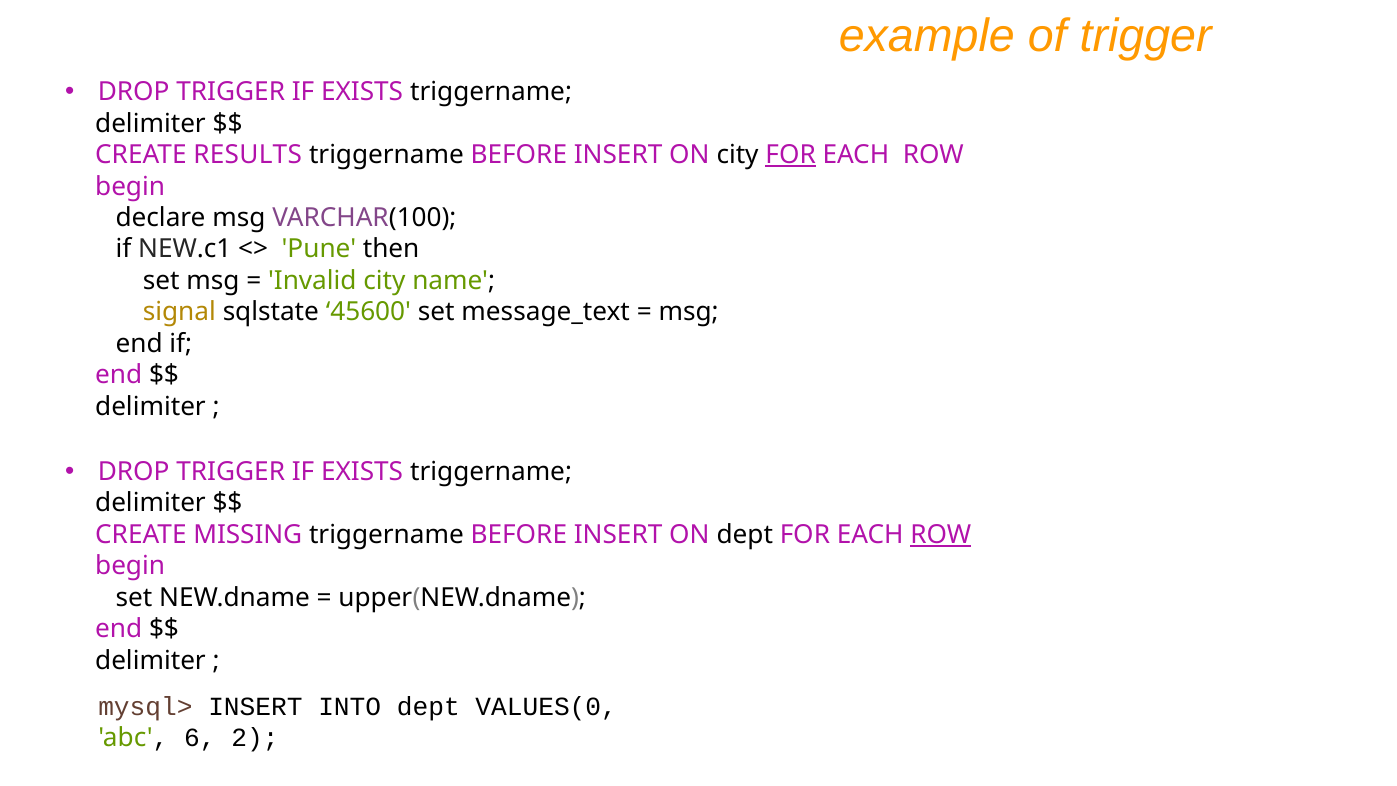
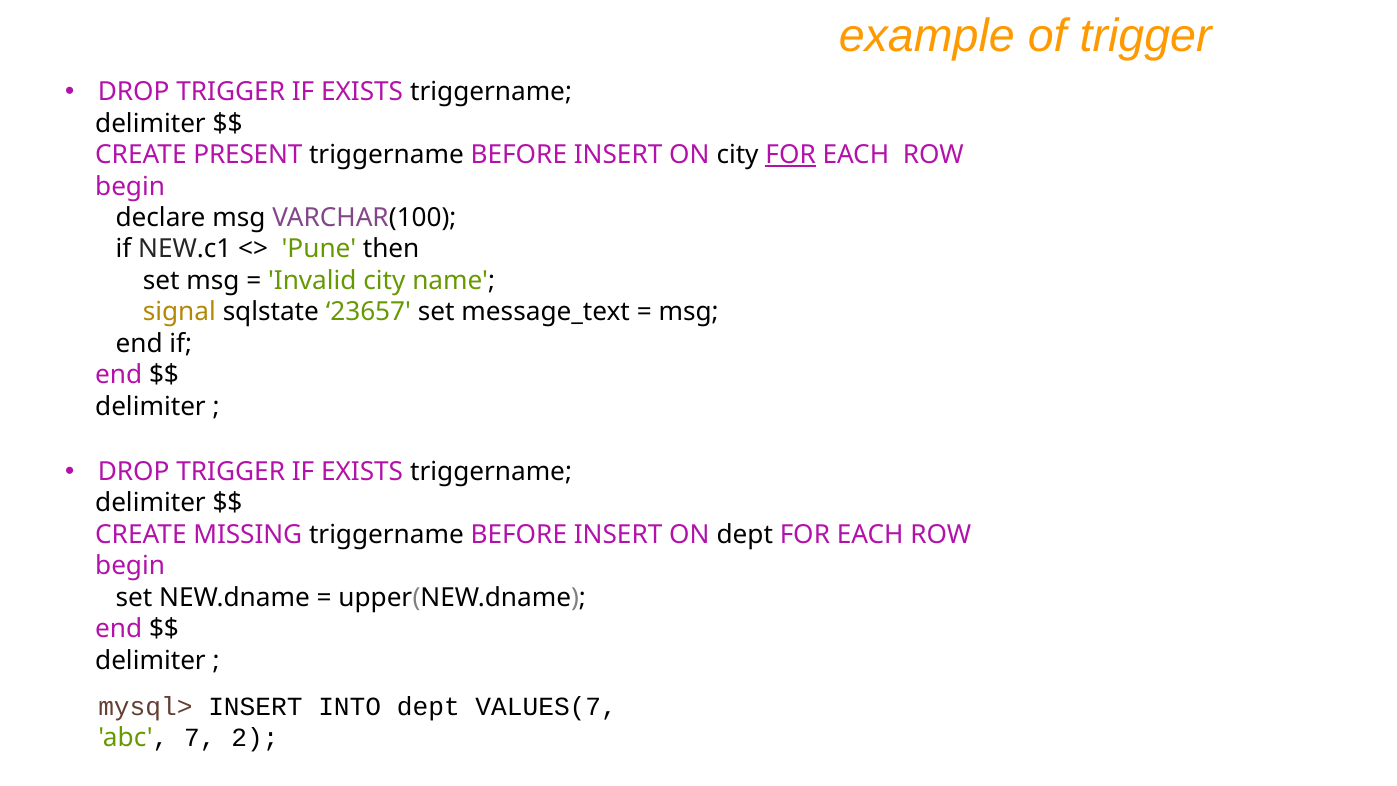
RESULTS: RESULTS -> PRESENT (248, 155)
45600: 45600 -> 23657 (368, 312)
ROW underline: present -> none (941, 535)
VALUES(0: VALUES(0 -> VALUES(7 (546, 706)
6: 6 -> 7 (200, 738)
